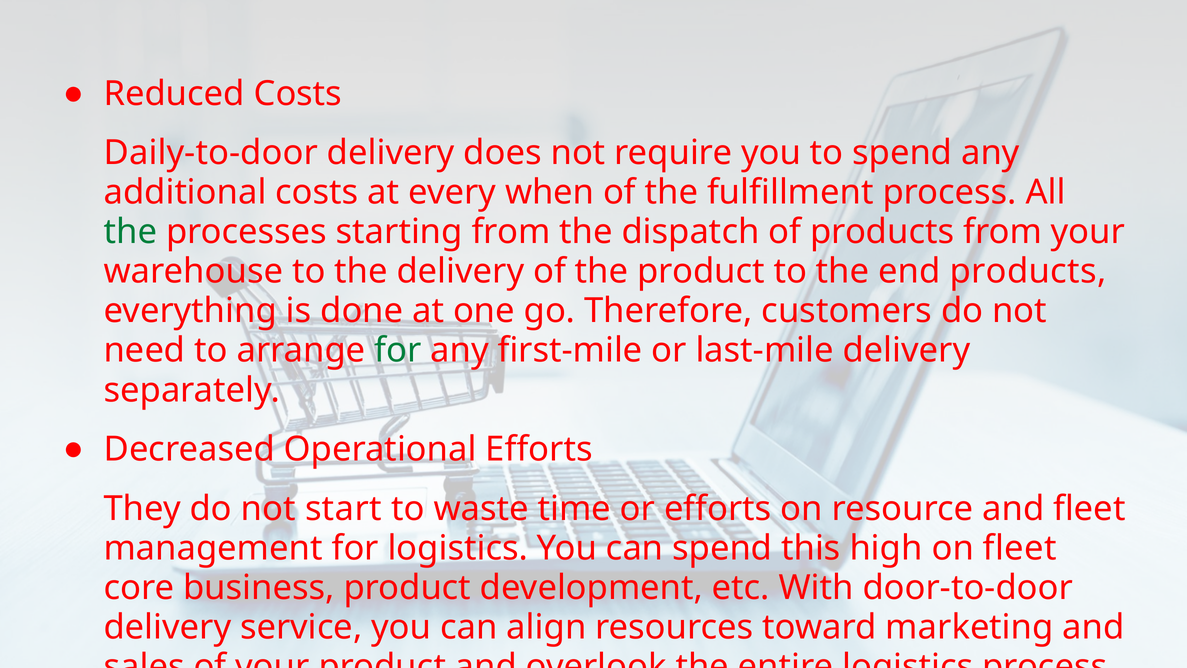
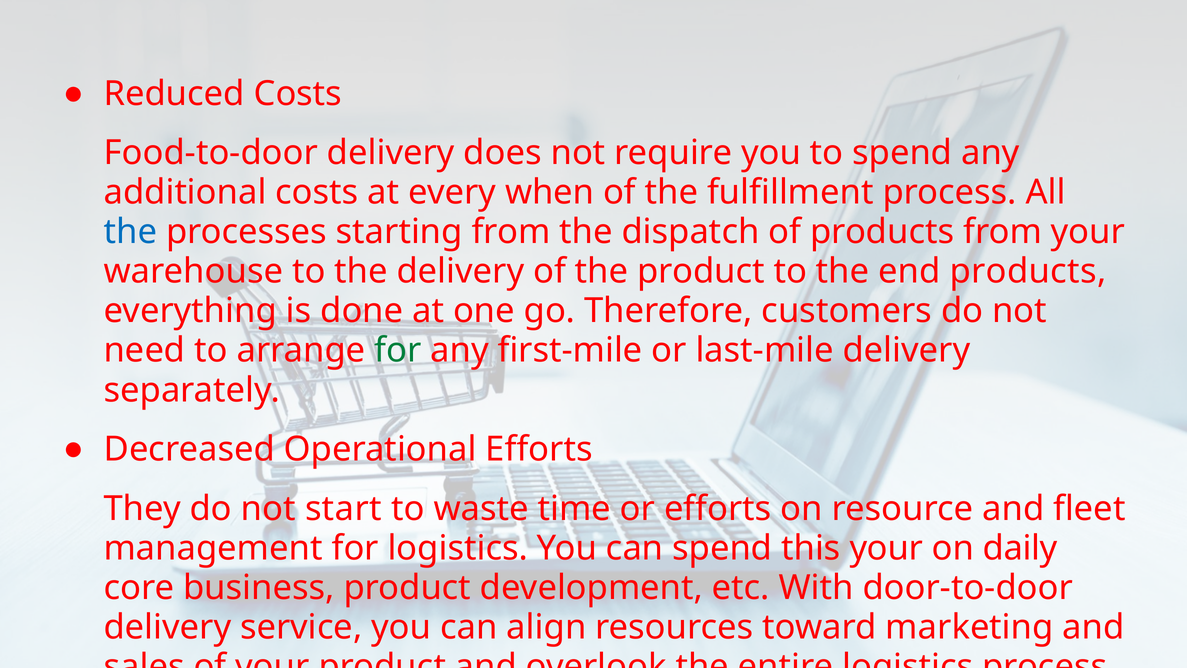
Daily-to-door: Daily-to-door -> Food-to-door (211, 153)
the colour: green -> blue (130, 232)
this high: high -> your (886, 548)
on fleet: fleet -> daily (1020, 548)
